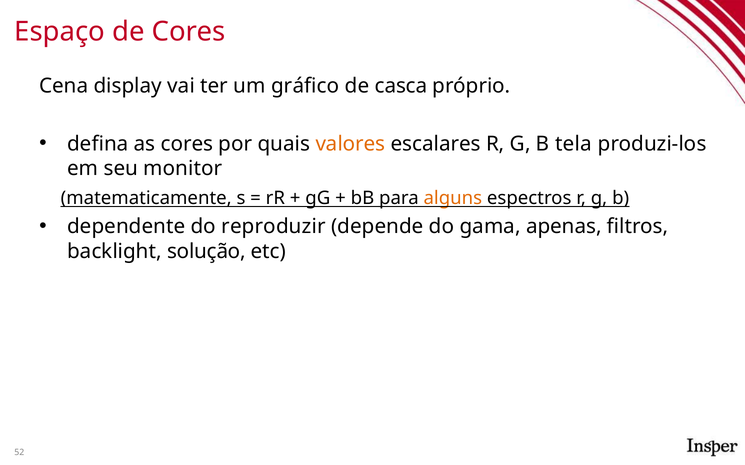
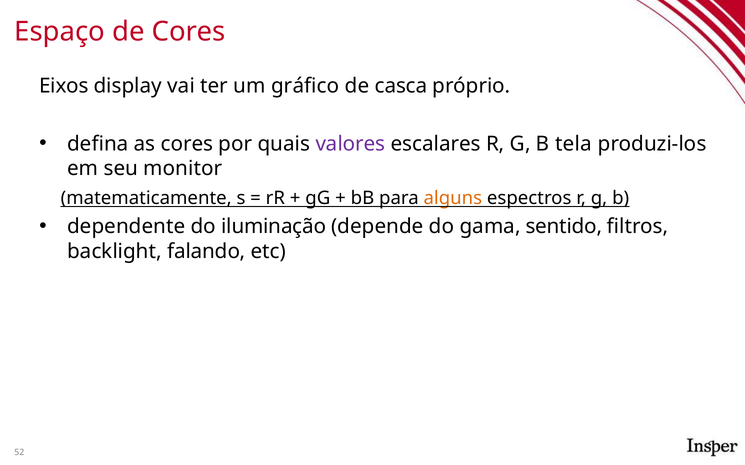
Cena: Cena -> Eixos (64, 86)
valores colour: orange -> purple (350, 144)
reproduzir: reproduzir -> iluminação (274, 227)
apenas: apenas -> sentido (564, 227)
solução: solução -> falando (206, 252)
